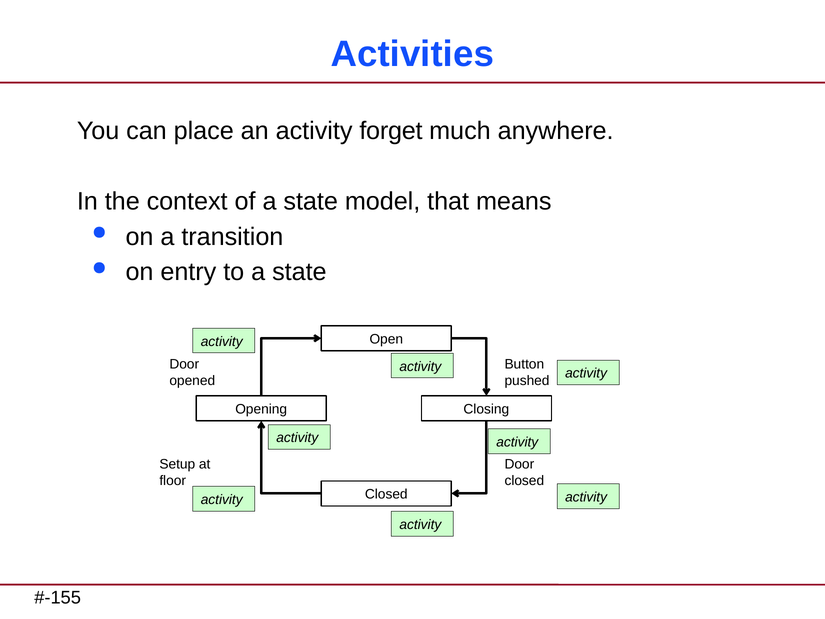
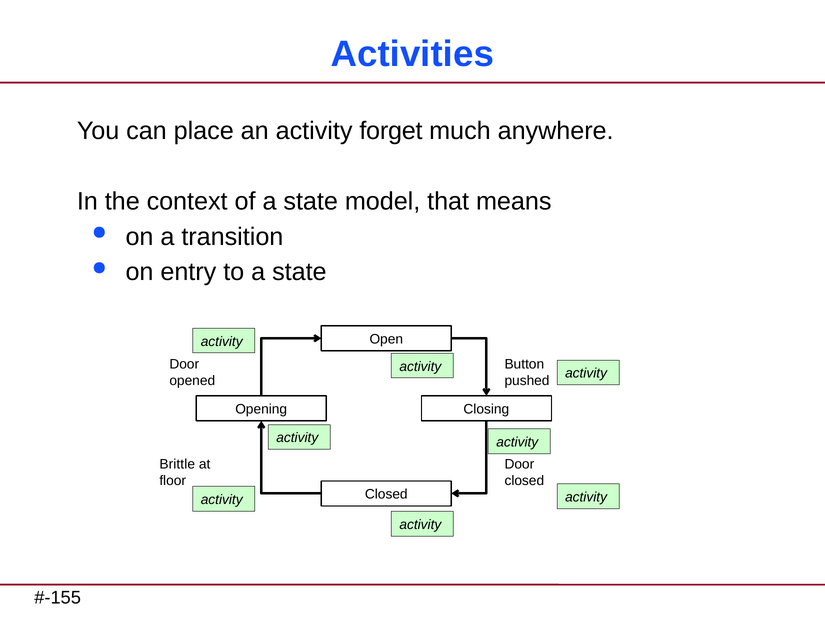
Setup: Setup -> Brittle (177, 464)
